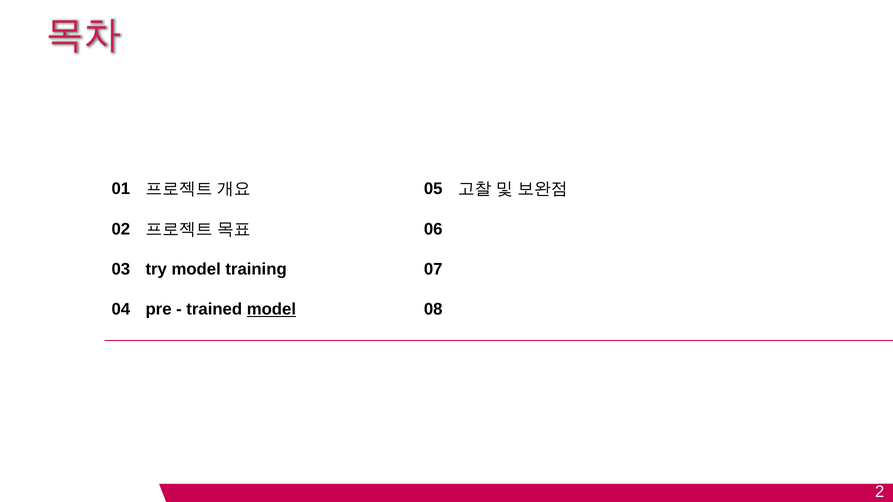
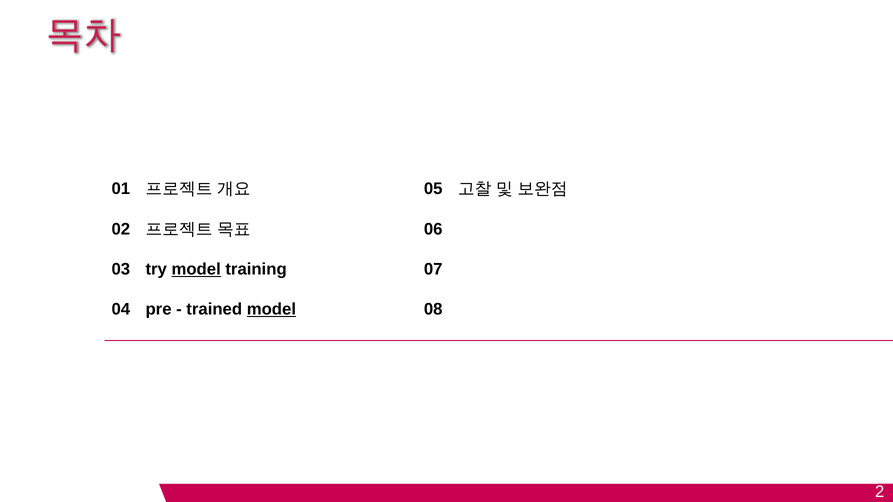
model underline: none -> present (196, 269)
